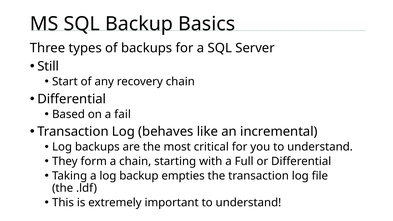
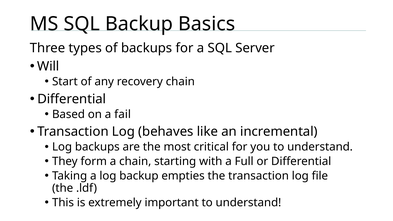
Still: Still -> Will (48, 66)
